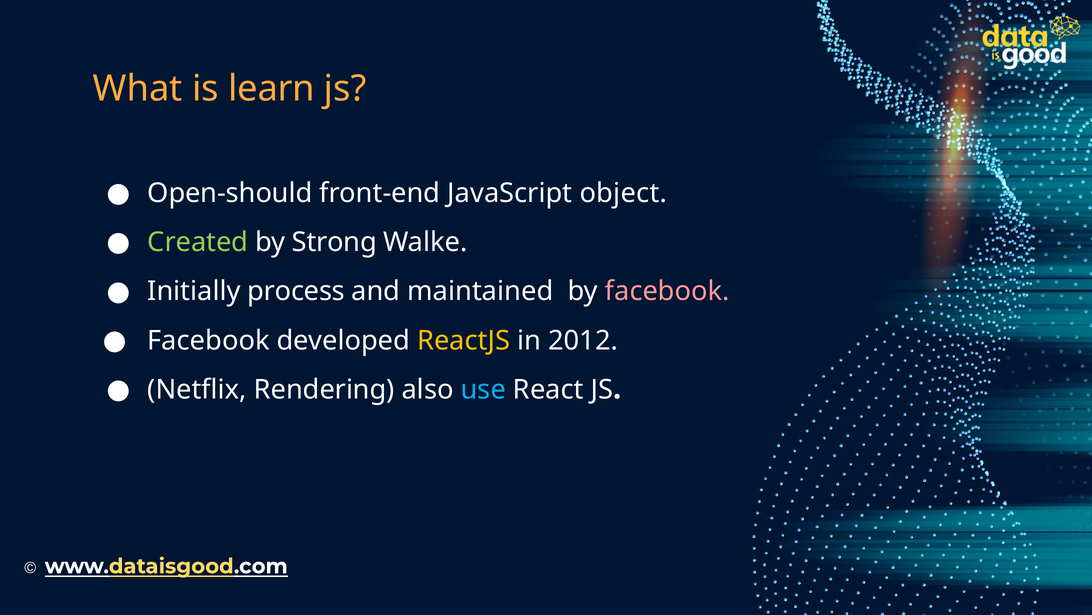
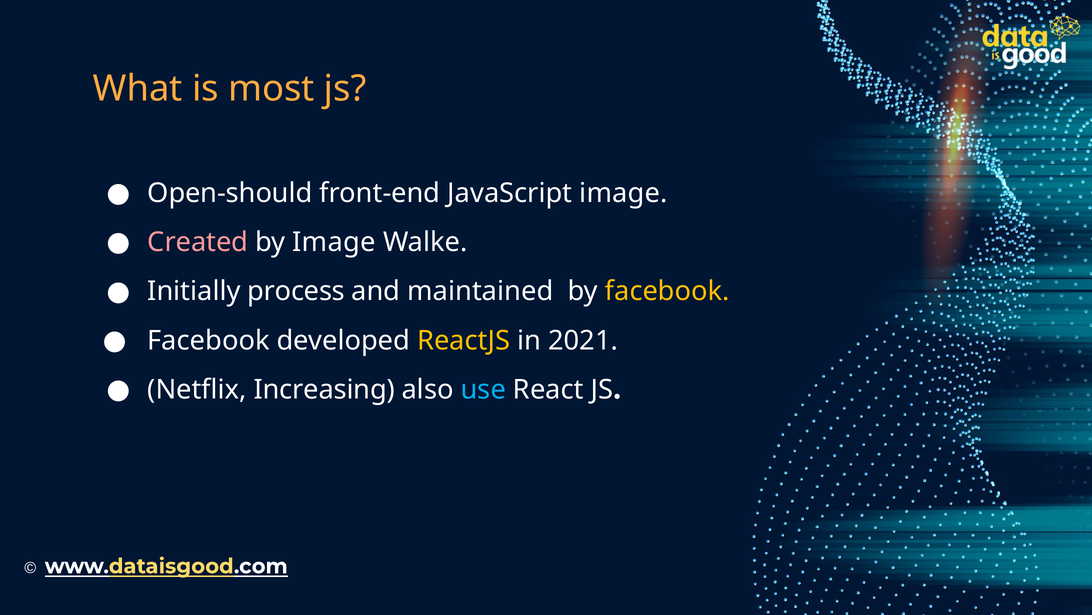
learn: learn -> most (271, 88)
JavaScript object: object -> image (623, 193)
Created colour: light green -> pink (198, 242)
by Strong: Strong -> Image (334, 242)
facebook colour: pink -> yellow (667, 291)
2012: 2012 -> 2021 (583, 340)
Rendering: Rendering -> Increasing (324, 389)
